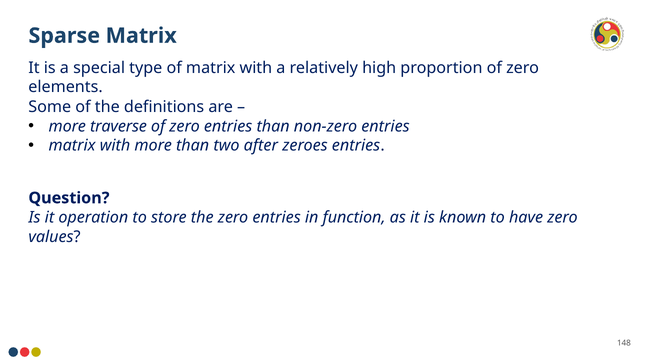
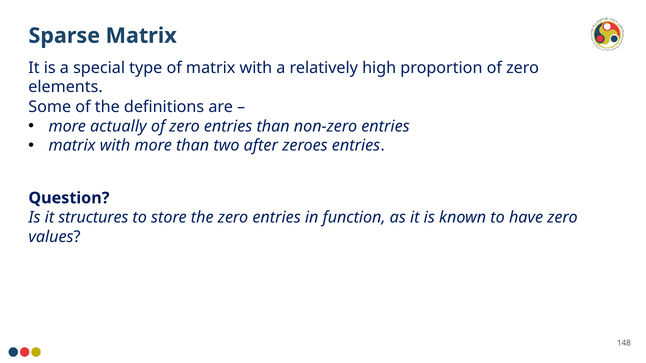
traverse: traverse -> actually (118, 126)
operation: operation -> structures (93, 218)
